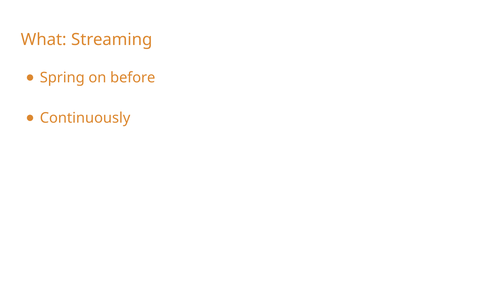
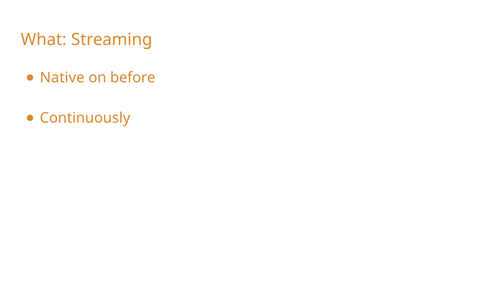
Spring: Spring -> Native (62, 78)
